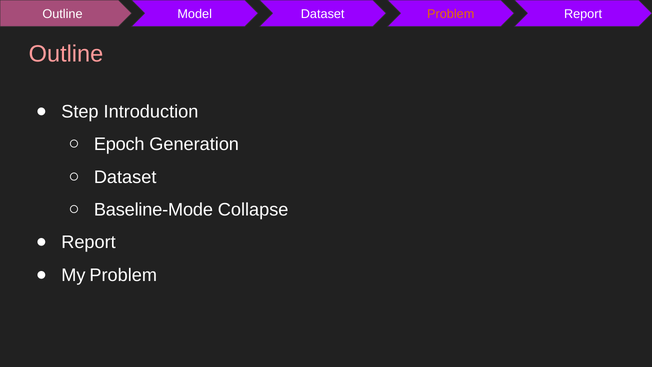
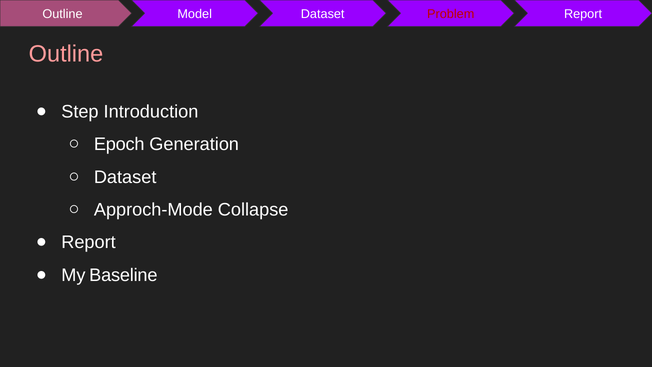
Problem colour: orange -> red (451, 14)
Baseline-Mode: Baseline-Mode -> Approch-Mode (153, 210)
My Problem: Problem -> Baseline (123, 275)
